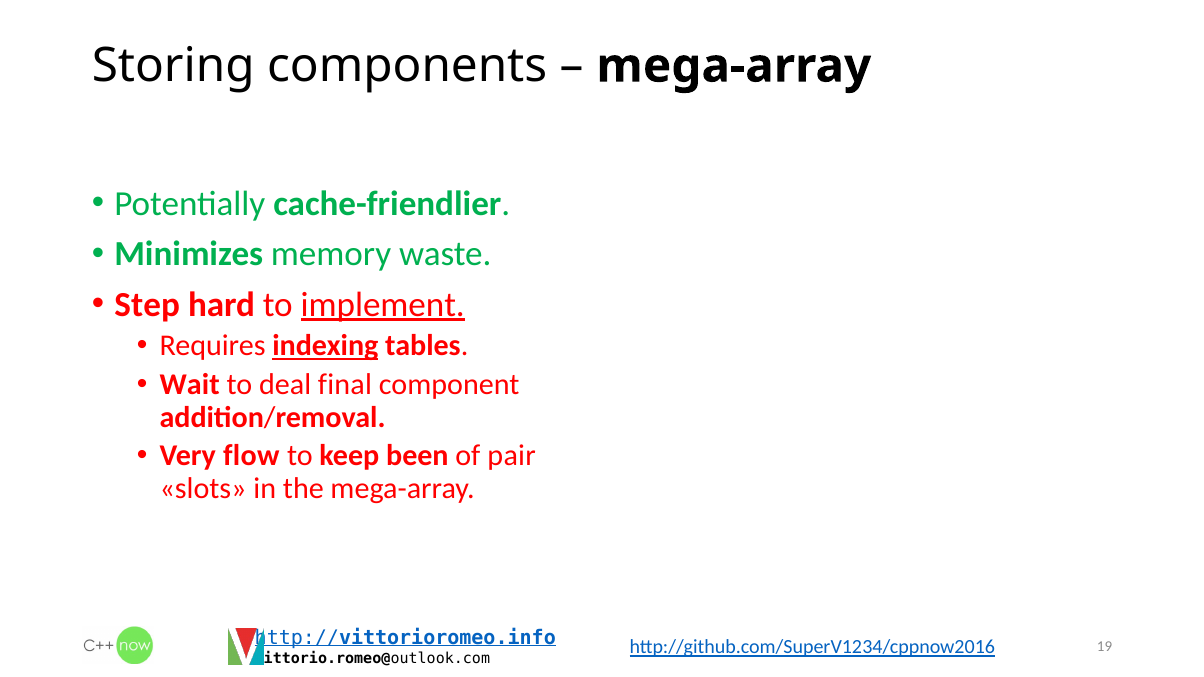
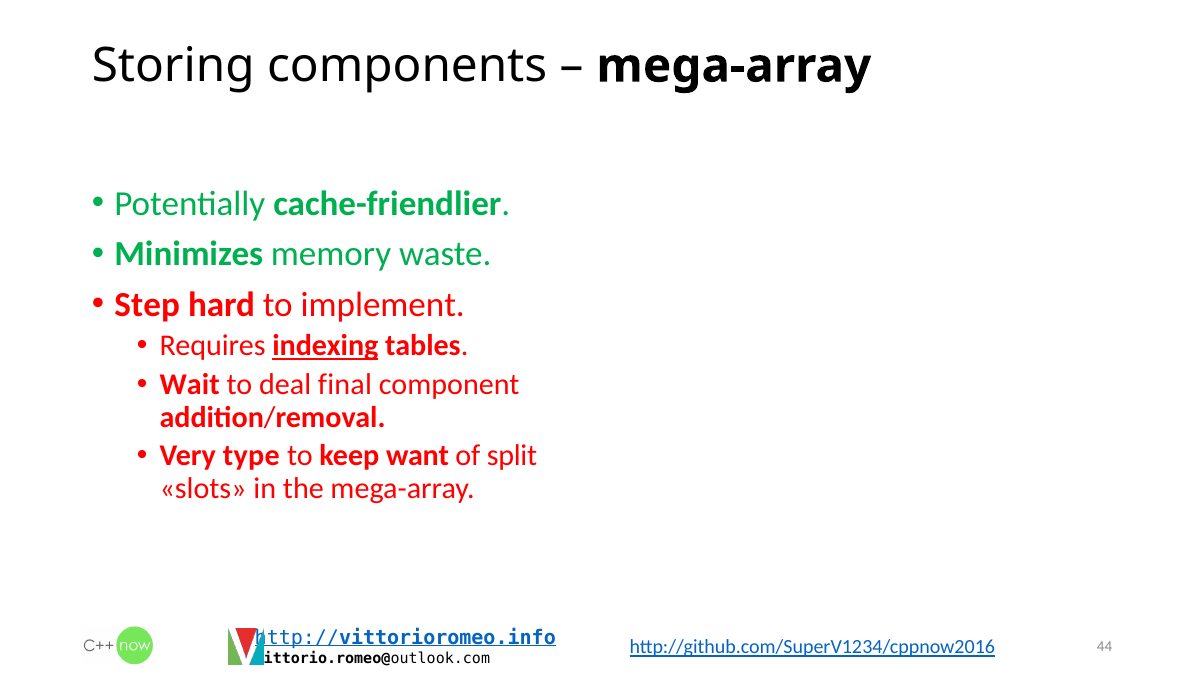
implement underline: present -> none (383, 305)
flow: flow -> type (251, 456)
been: been -> want (417, 456)
pair: pair -> split (512, 456)
19: 19 -> 44 (1105, 647)
